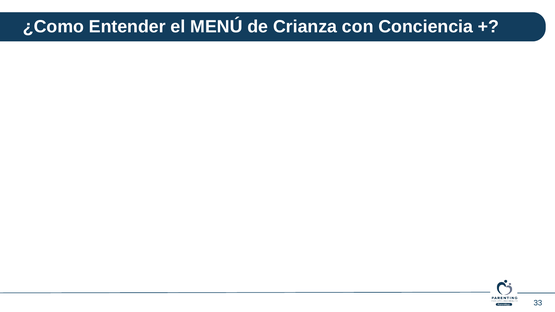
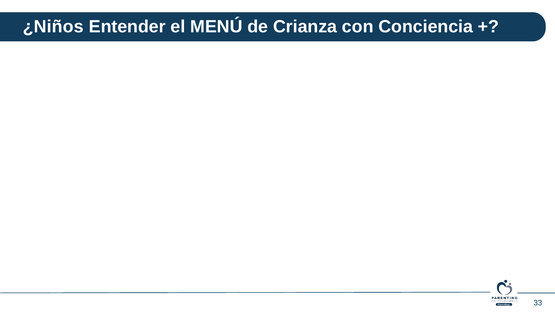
¿Como: ¿Como -> ¿Niños (53, 27)
